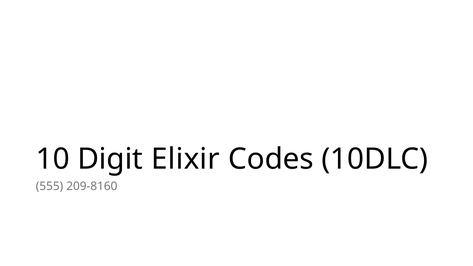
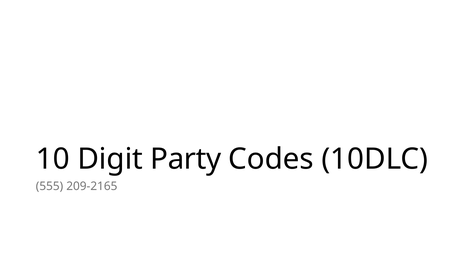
Elixir: Elixir -> Party (186, 159)
209-8160: 209-8160 -> 209-2165 (92, 186)
